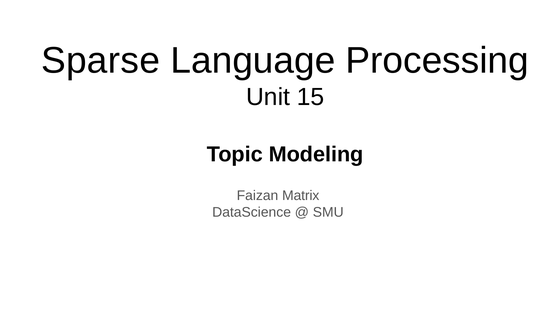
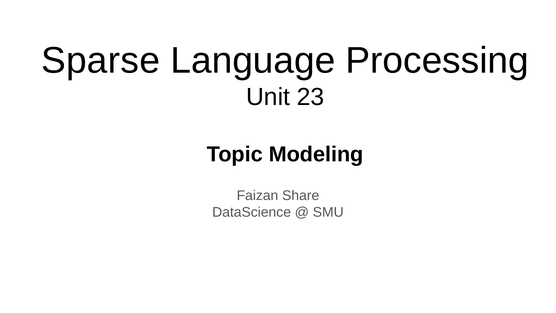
15: 15 -> 23 (311, 97)
Matrix: Matrix -> Share (301, 195)
